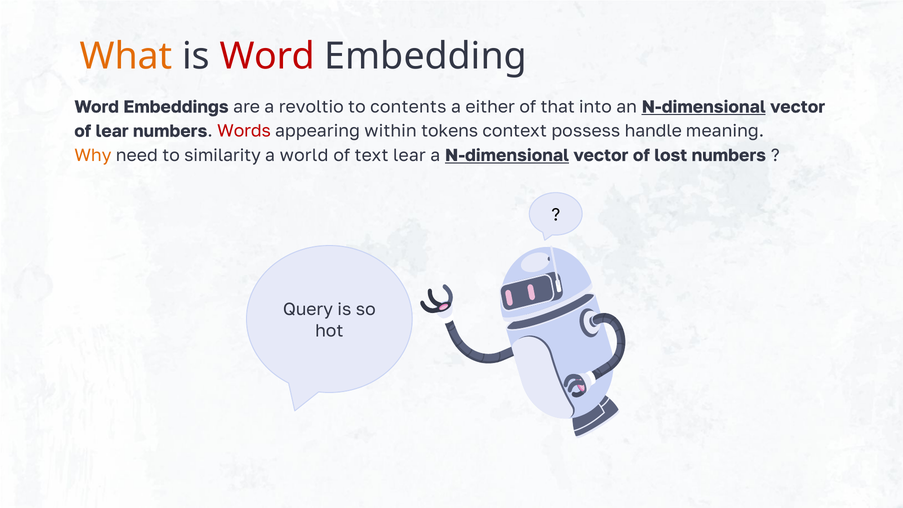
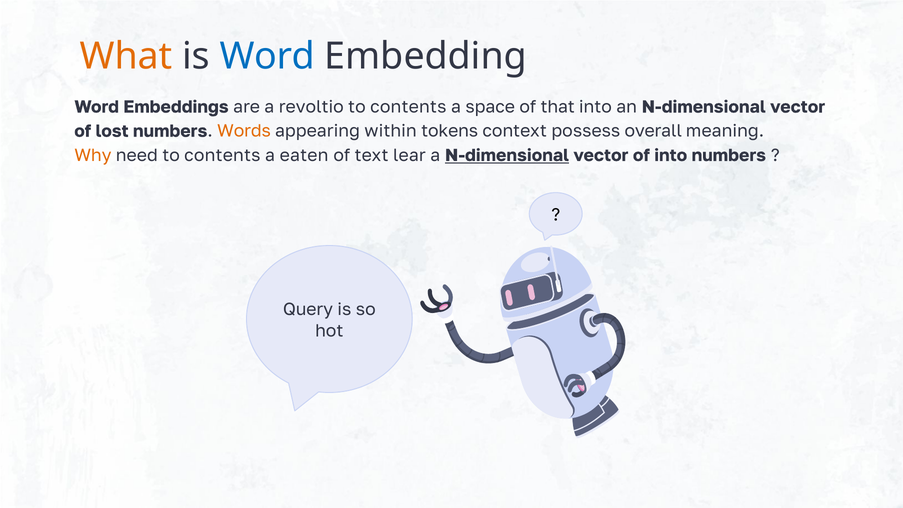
Word colour: red -> blue (267, 56)
either: either -> space (490, 107)
N-dimensional underline: present -> none (704, 107)
of lear: lear -> lost (112, 131)
Words colour: red -> orange (244, 131)
handle: handle -> overall (653, 131)
need to similarity: similarity -> contents (222, 155)
world: world -> eaten (304, 155)
of lost: lost -> into (671, 155)
